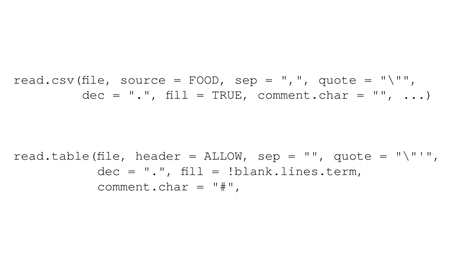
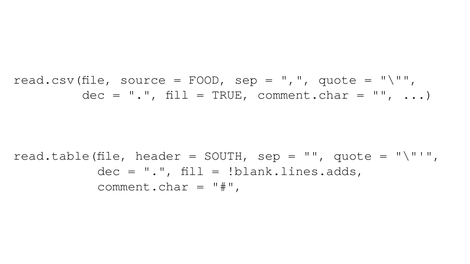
ALLOW: ALLOW -> SOUTH (227, 156)
!blank.lines.term: !blank.lines.term -> !blank.lines.adds (296, 171)
